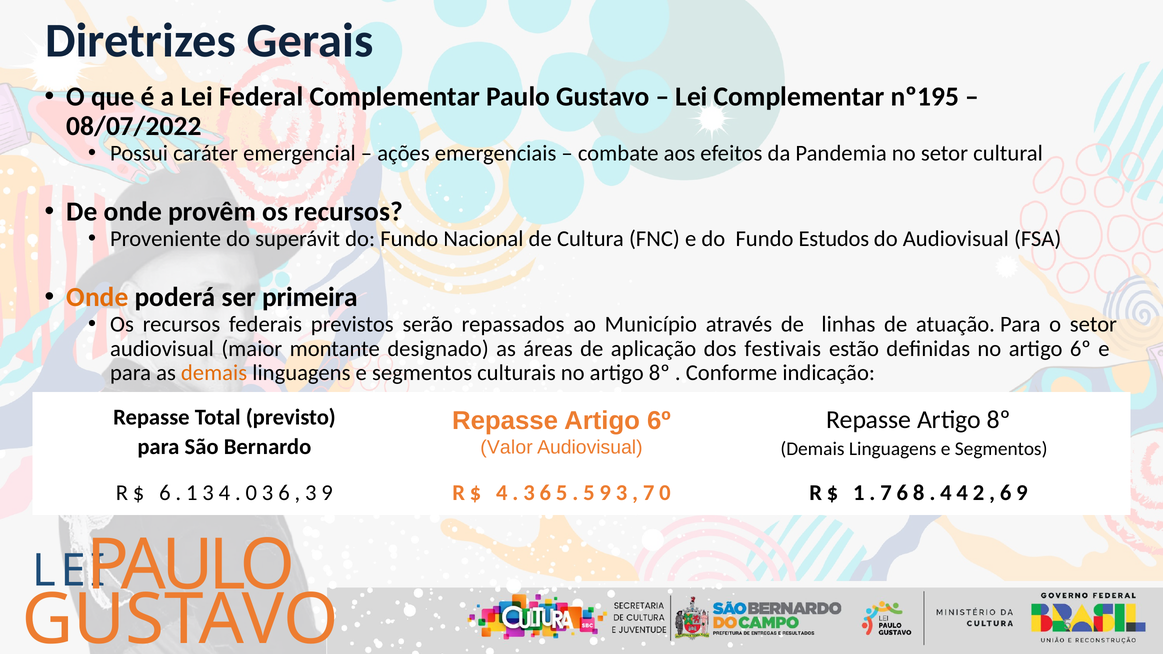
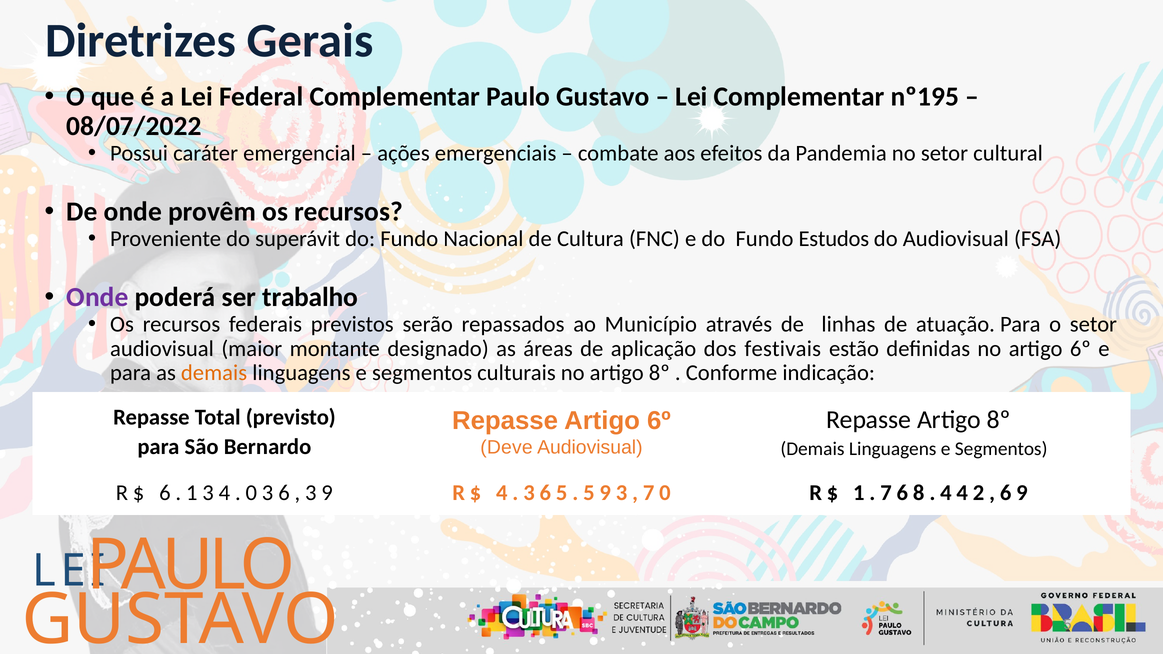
Onde colour: orange -> purple (97, 297)
primeira: primeira -> trabalho (310, 297)
Valor: Valor -> Deve (507, 447)
